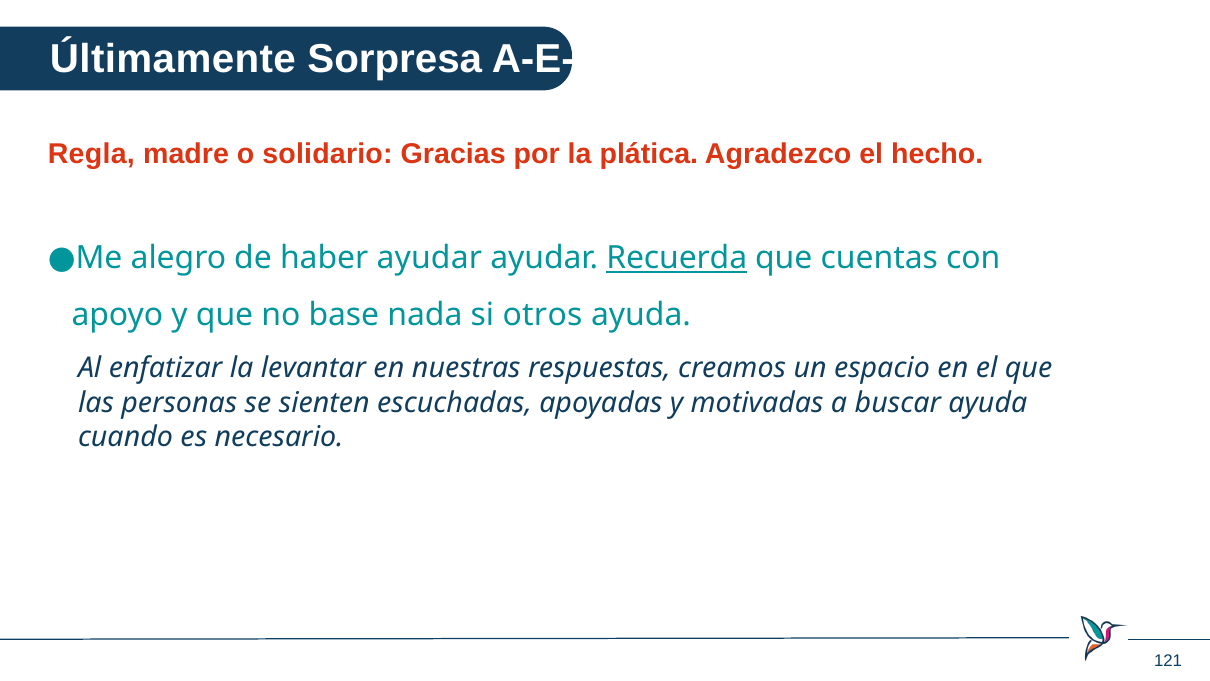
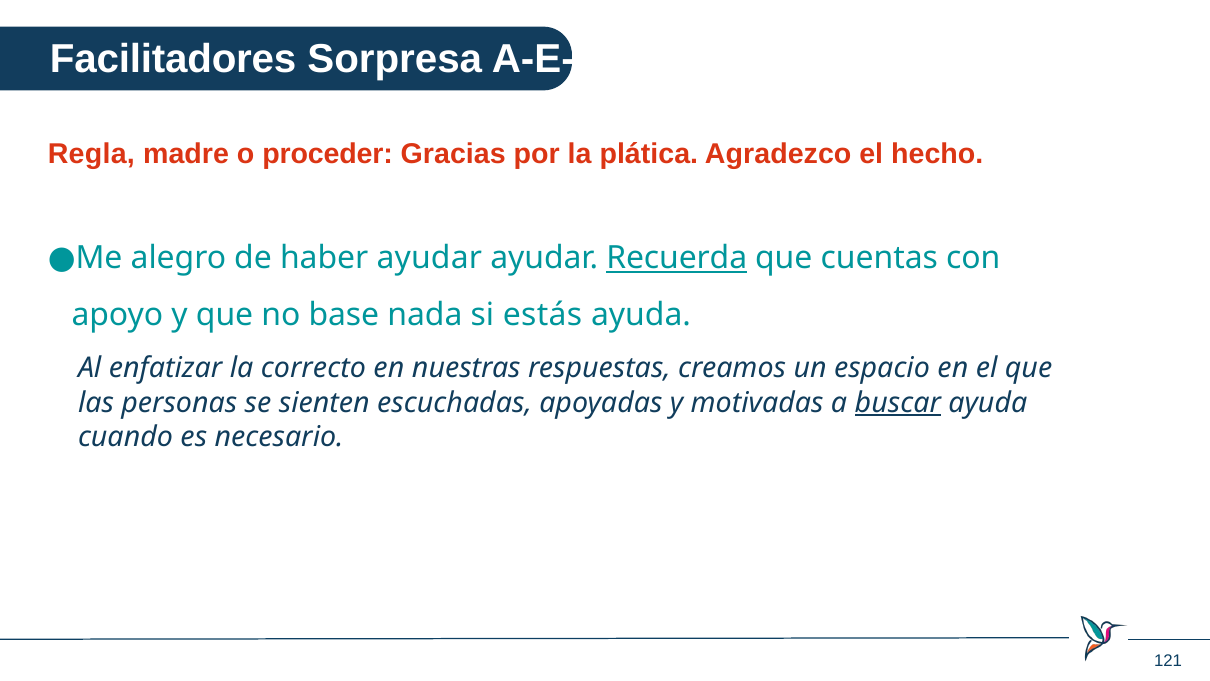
Últimamente: Últimamente -> Facilitadores (173, 59)
solidario: solidario -> proceder (328, 154)
otros: otros -> estás (542, 315)
levantar: levantar -> correcto (313, 368)
buscar underline: none -> present (898, 402)
